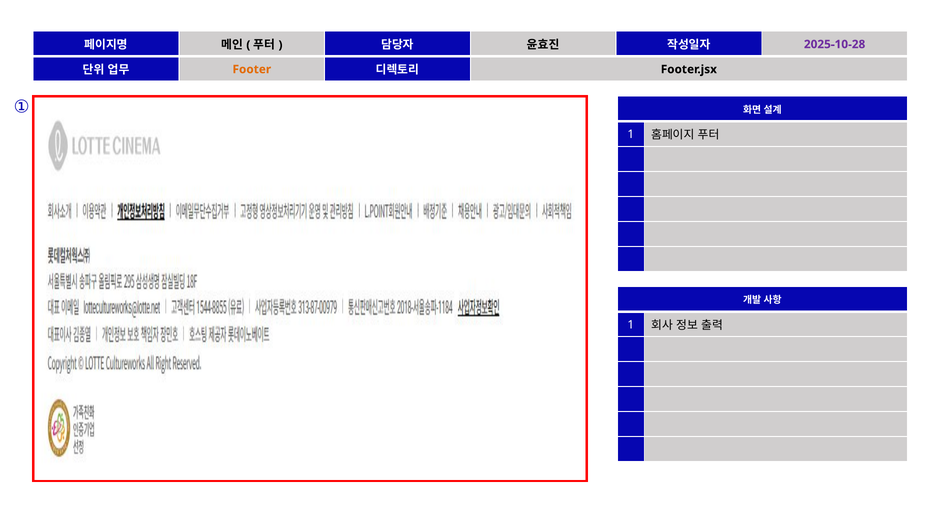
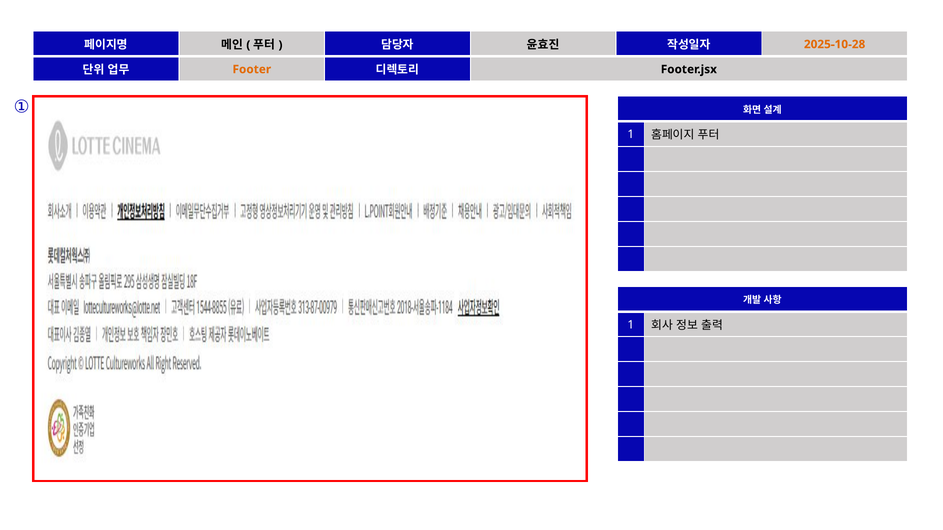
2025-10-28 colour: purple -> orange (835, 44)
